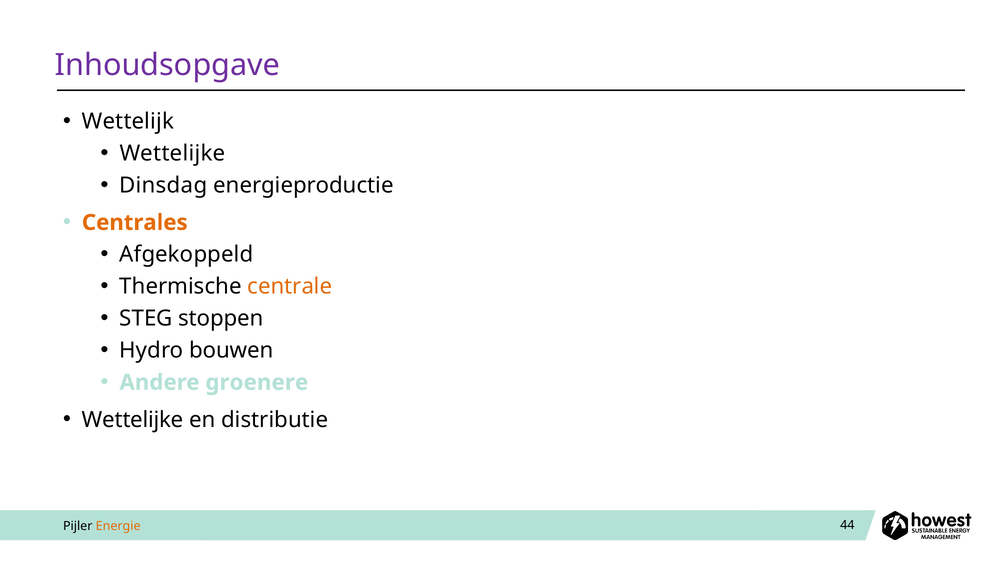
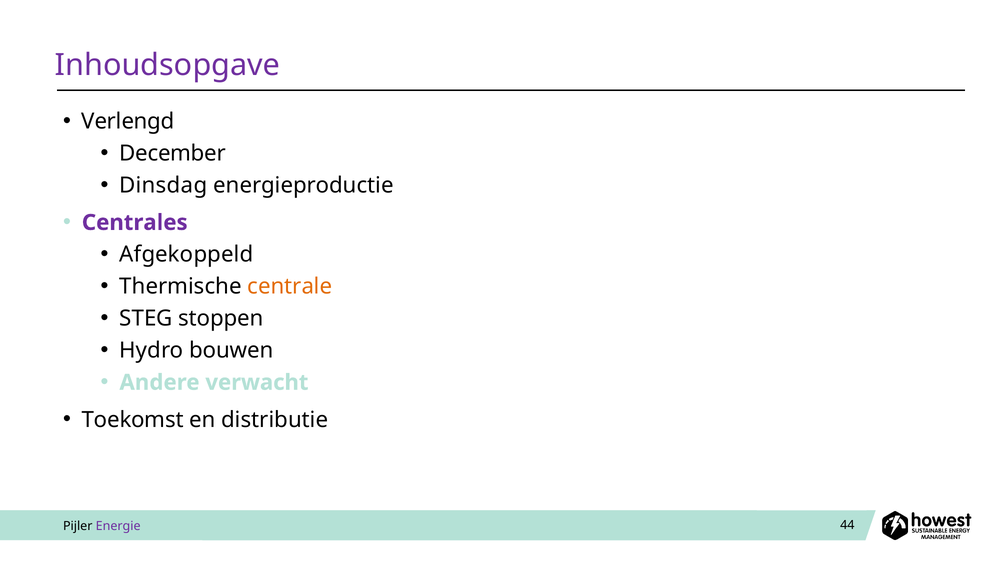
Wettelijk: Wettelijk -> Verlengd (128, 121)
Wettelijke: Wettelijke -> December (173, 153)
Centrales colour: orange -> purple (135, 223)
groenere: groenere -> verwacht (257, 383)
Wettelijke: Wettelijke -> Toekomst (133, 420)
Energie colour: orange -> purple (118, 526)
